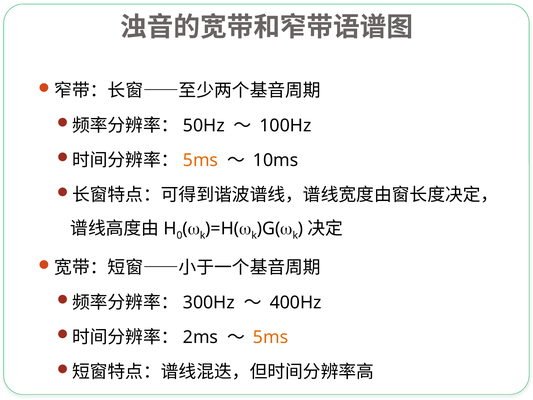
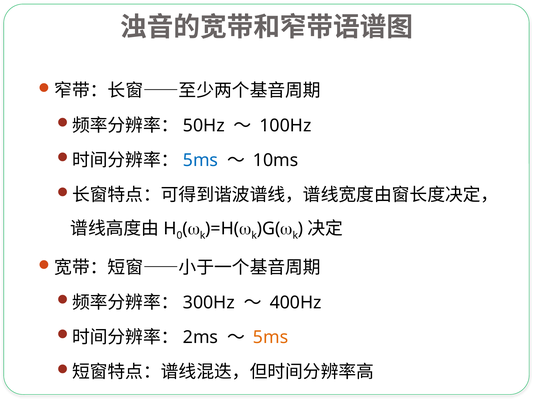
5ms colour: orange -> blue (201, 160)
